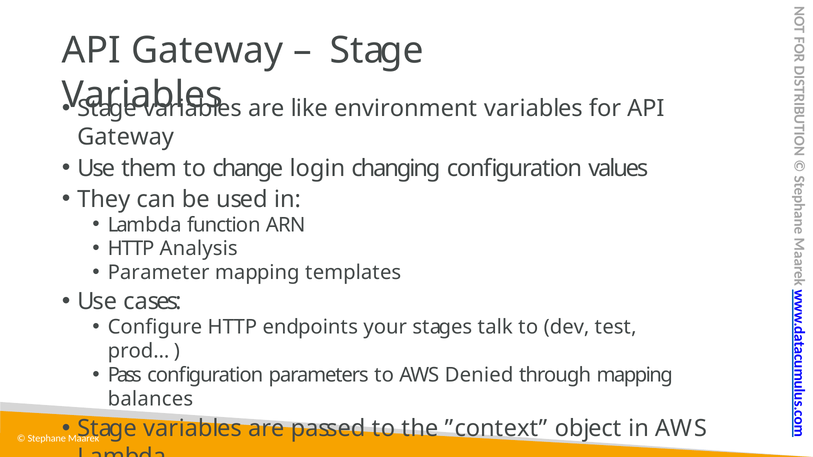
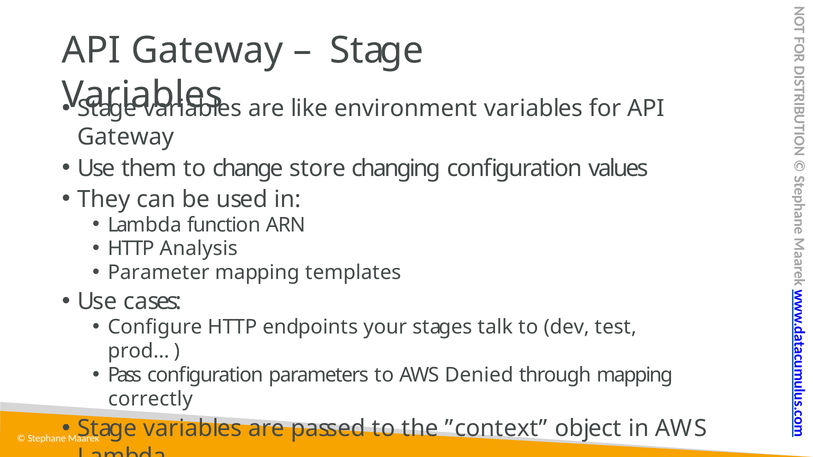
login: login -> store (317, 168)
balances: balances -> correctly (150, 399)
